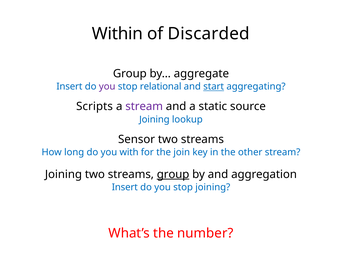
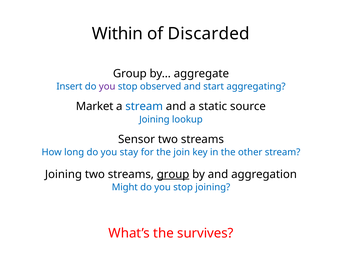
relational: relational -> observed (161, 86)
start underline: present -> none (214, 86)
Scripts: Scripts -> Market (95, 106)
stream colour: purple -> blue (144, 106)
with: with -> stay (129, 152)
Insert: Insert -> Might (125, 187)
number: number -> survives (205, 233)
